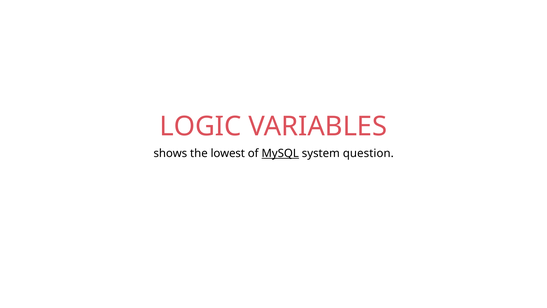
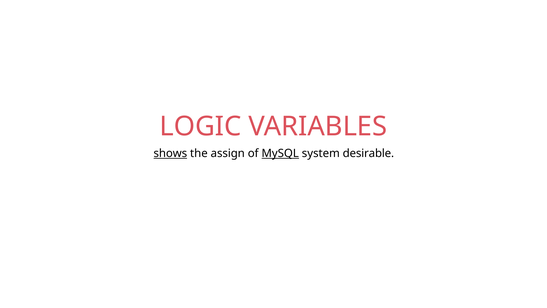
shows underline: none -> present (170, 153)
lowest: lowest -> assign (228, 153)
question: question -> desirable (368, 153)
